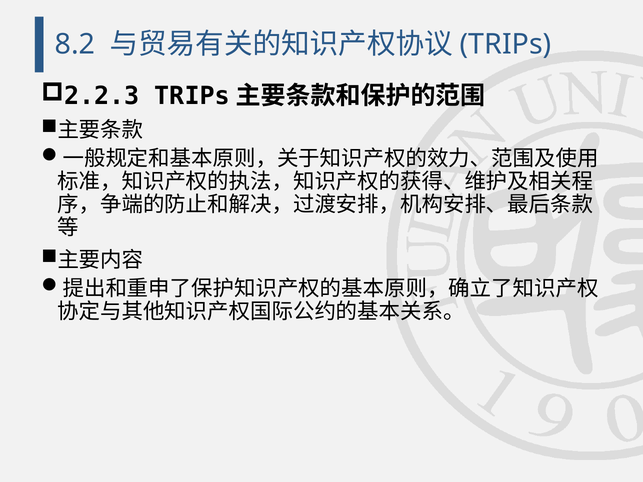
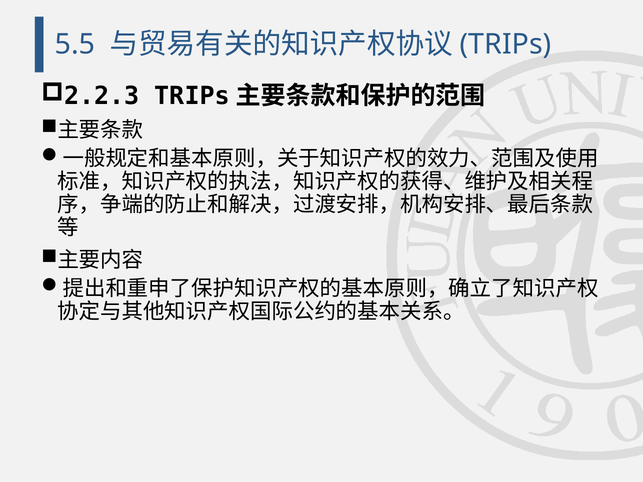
8.2: 8.2 -> 5.5 (75, 45)
